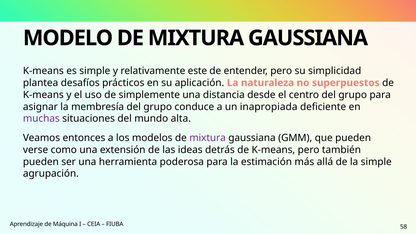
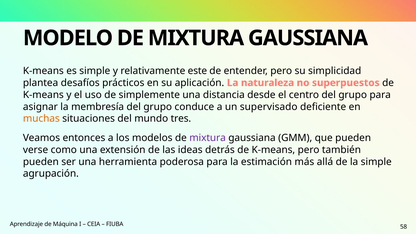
inapropiada: inapropiada -> supervisado (269, 107)
muchas colour: purple -> orange (41, 119)
alta: alta -> tres (181, 119)
